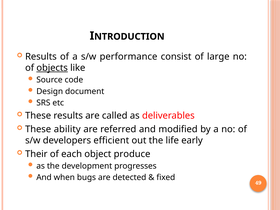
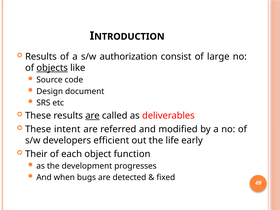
performance: performance -> authorization (129, 57)
are underline: none -> present (92, 116)
ability: ability -> intent (67, 129)
produce: produce -> function (132, 154)
